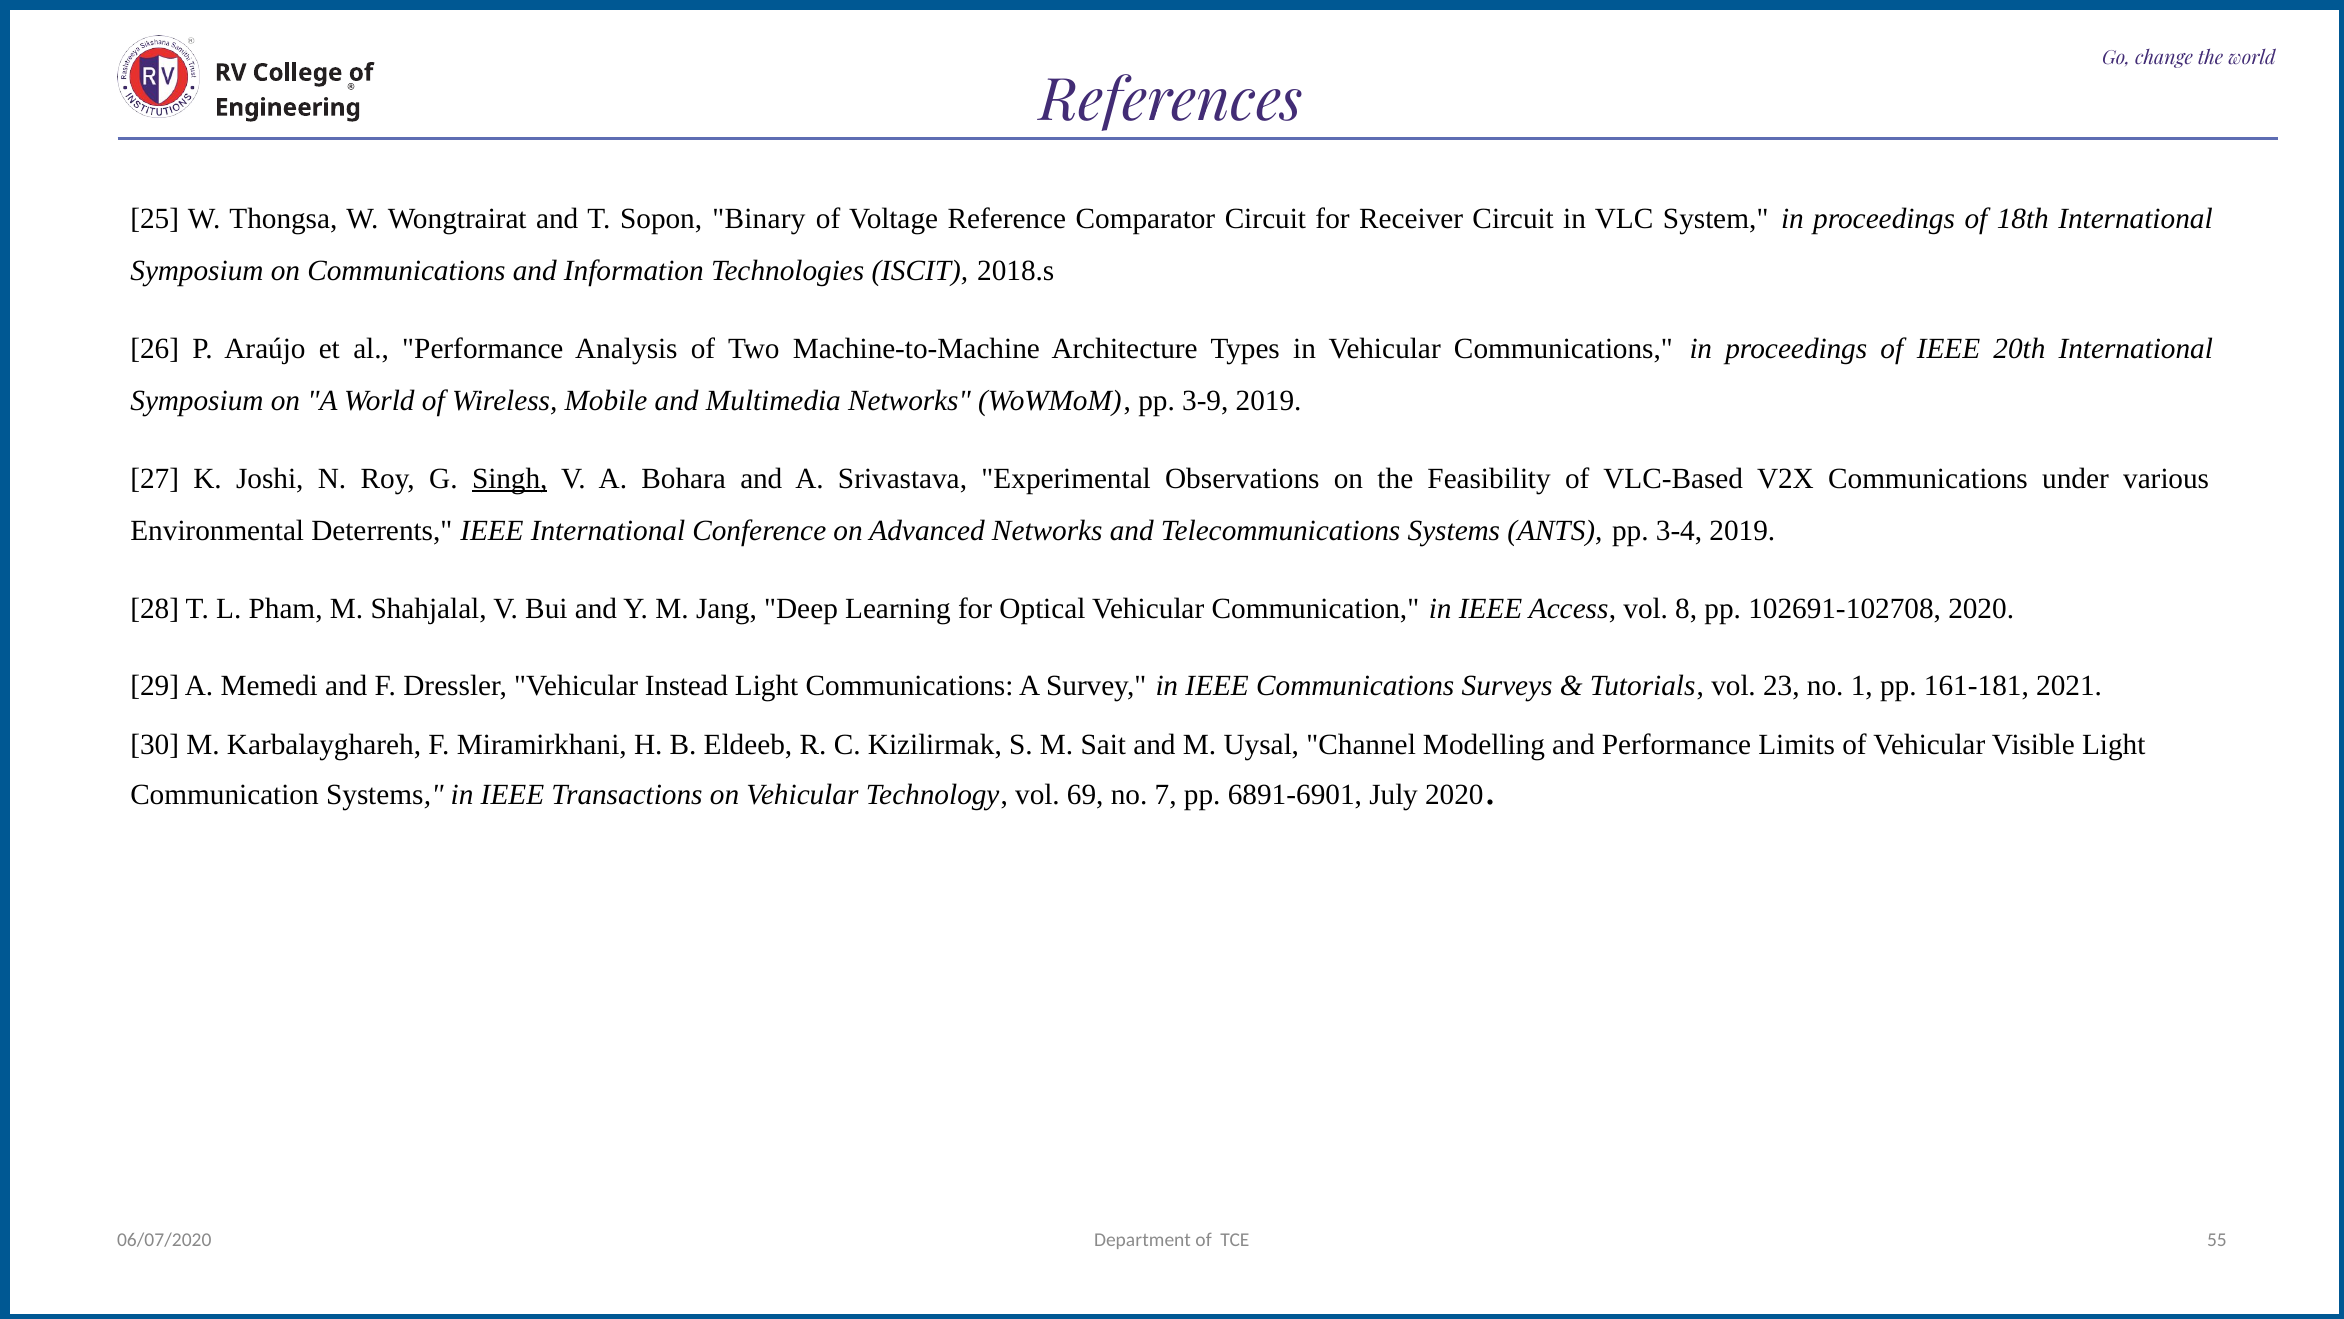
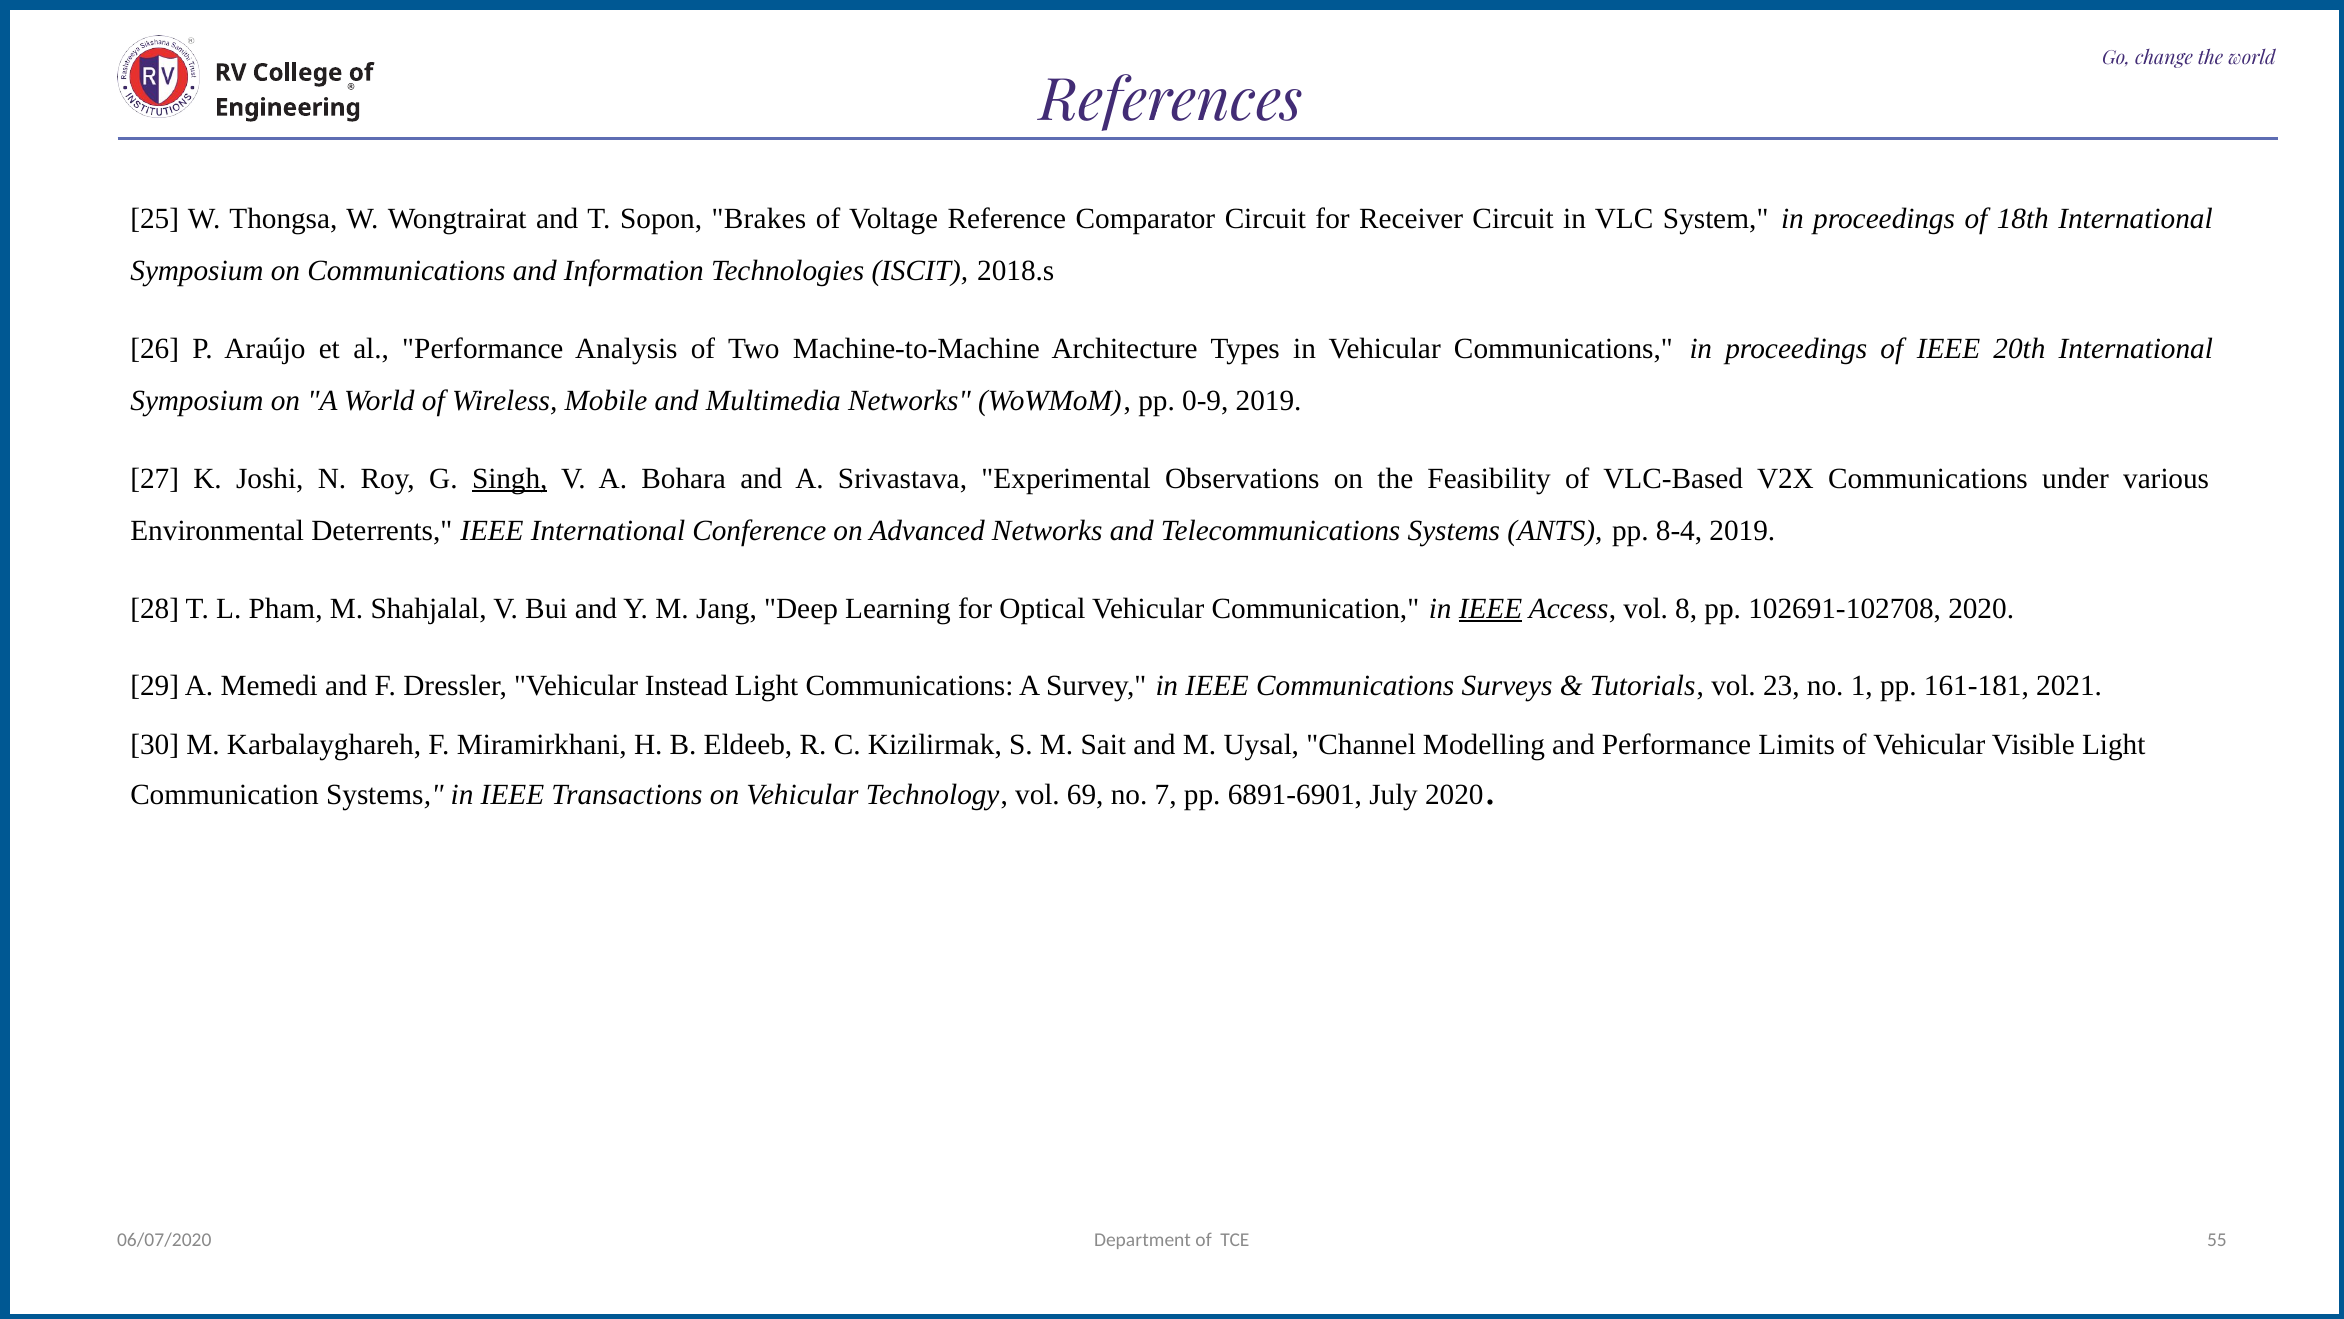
Binary: Binary -> Brakes (759, 218)
3-9: 3-9 -> 0-9 (1205, 401)
3-4: 3-4 -> 8-4 (1679, 531)
IEEE underline: none -> present (1490, 608)
